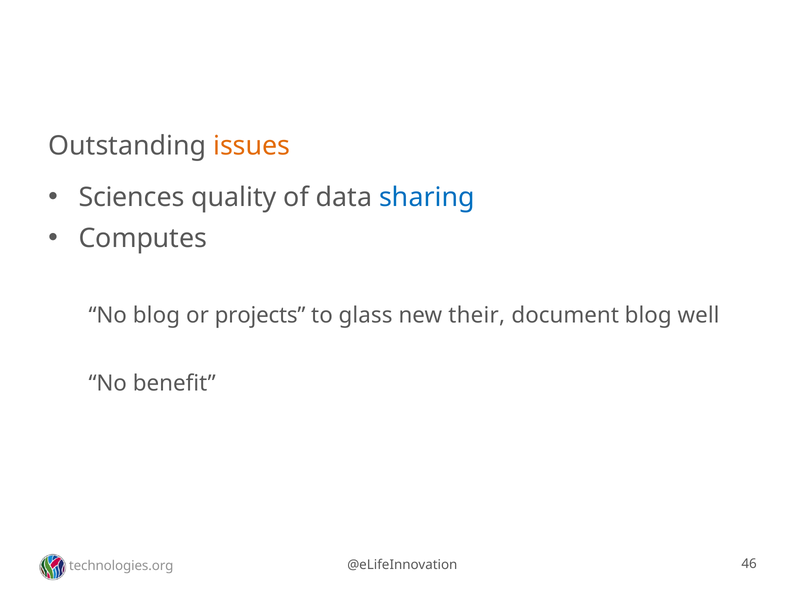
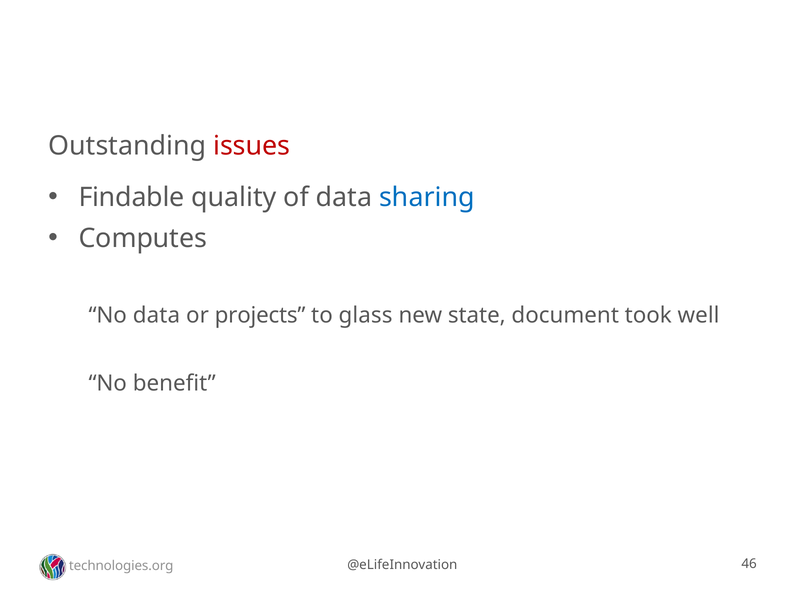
issues colour: orange -> red (252, 146)
Sciences: Sciences -> Findable (131, 197)
No blog: blog -> data (156, 315)
their: their -> state (477, 315)
document blog: blog -> took (648, 315)
